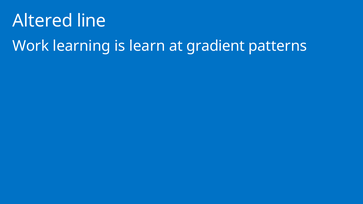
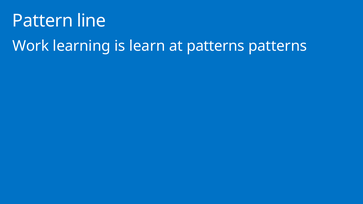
Altered: Altered -> Pattern (43, 21)
at gradient: gradient -> patterns (216, 46)
